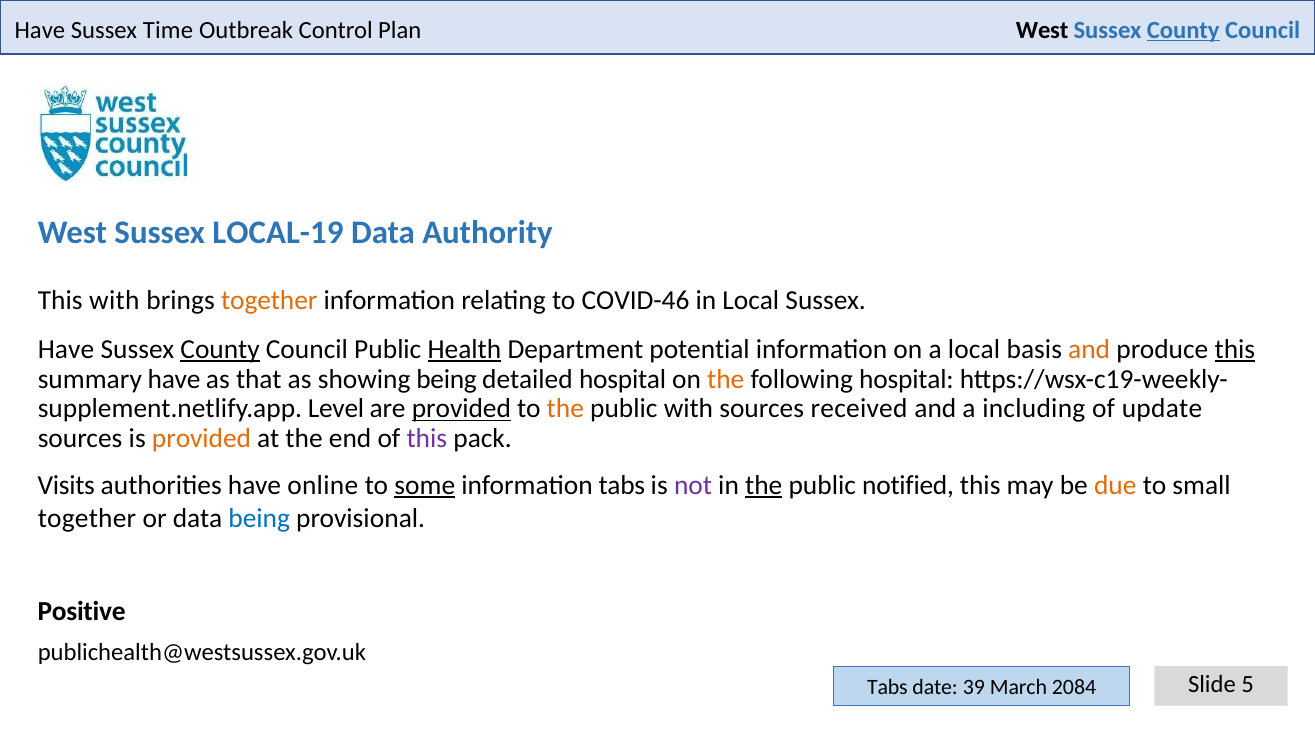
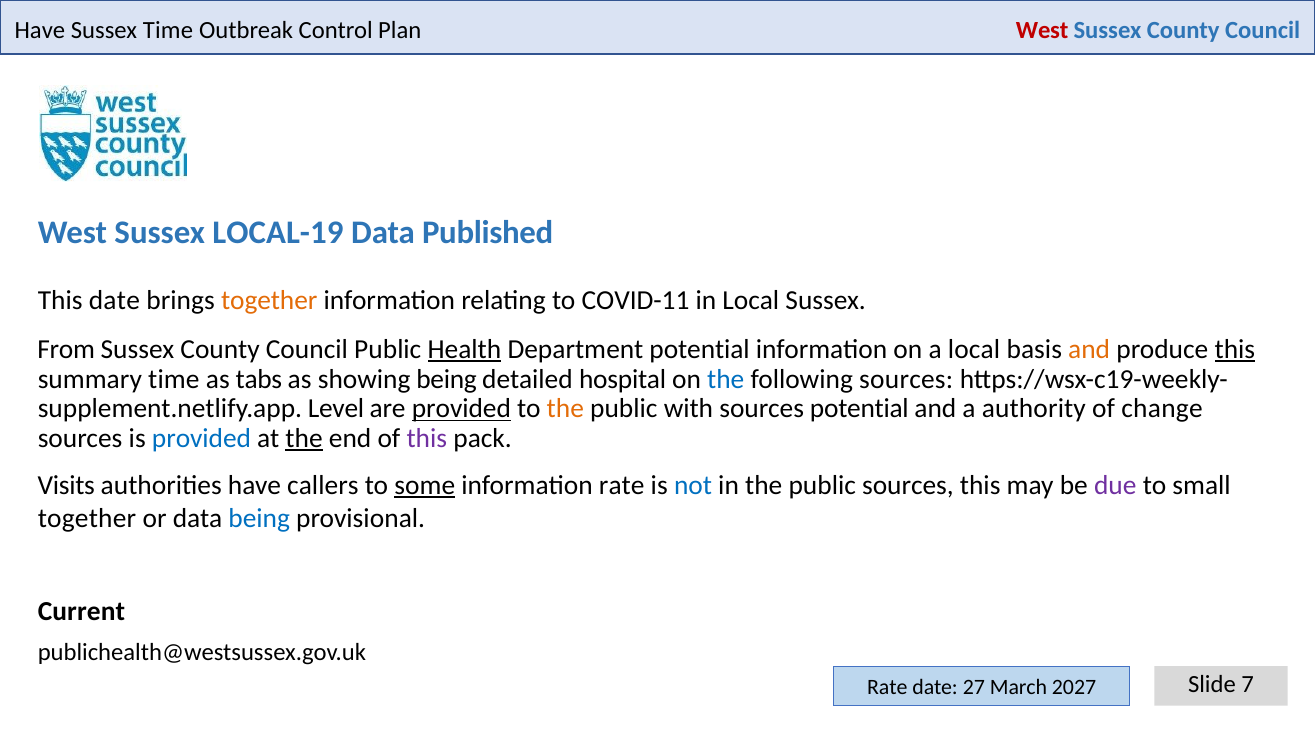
West colour: black -> red (1042, 30)
County underline: present -> none (1183, 30)
Authority: Authority -> Published (488, 232)
This with: with -> date (114, 300)
COVID-46: COVID-46 -> COVID-11 (636, 300)
Have: Have -> From (66, 349)
County underline: present -> none (220, 349)
summary have: have -> time (174, 379)
that: that -> tabs (259, 379)
the colour: orange -> blue (726, 379)
following hospital: hospital -> sources (906, 379)
sources received: received -> potential (859, 408)
including: including -> authority (1034, 408)
update: update -> change (1162, 408)
provided colour: orange -> blue (201, 438)
the underline: none -> present (304, 438)
online: online -> callers (323, 485)
information tabs: tabs -> rate (622, 485)
not colour: purple -> blue (693, 485)
the underline: present -> none (764, 485)
public notified: notified -> sources (908, 485)
due colour: orange -> purple (1115, 485)
Positive: Positive -> Current (81, 611)
5: 5 -> 7 (1248, 684)
Tabs: Tabs -> Rate (887, 687)
39: 39 -> 27 (974, 687)
2084: 2084 -> 2027 (1074, 687)
